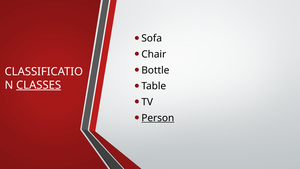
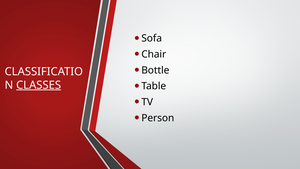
Person underline: present -> none (158, 118)
